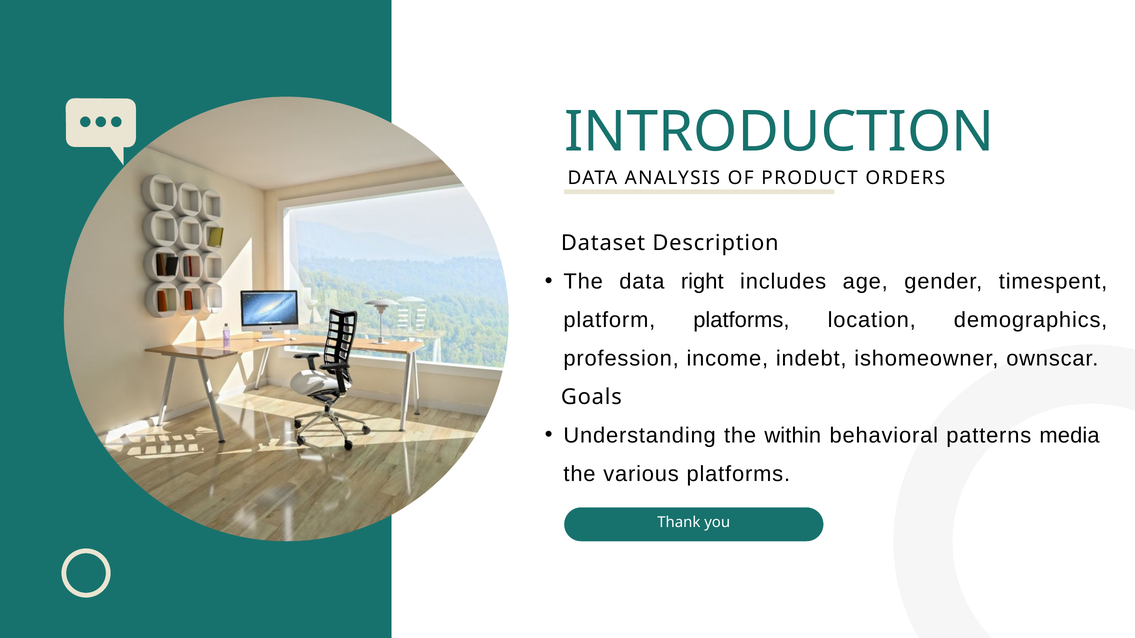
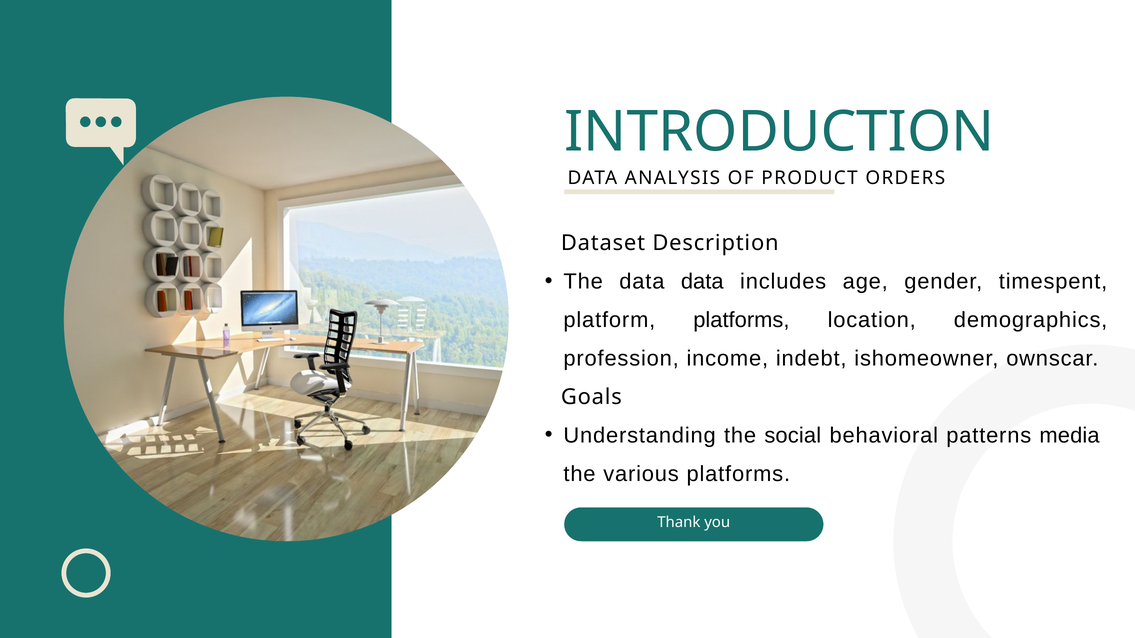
data right: right -> data (702, 282)
within: within -> social (793, 436)
